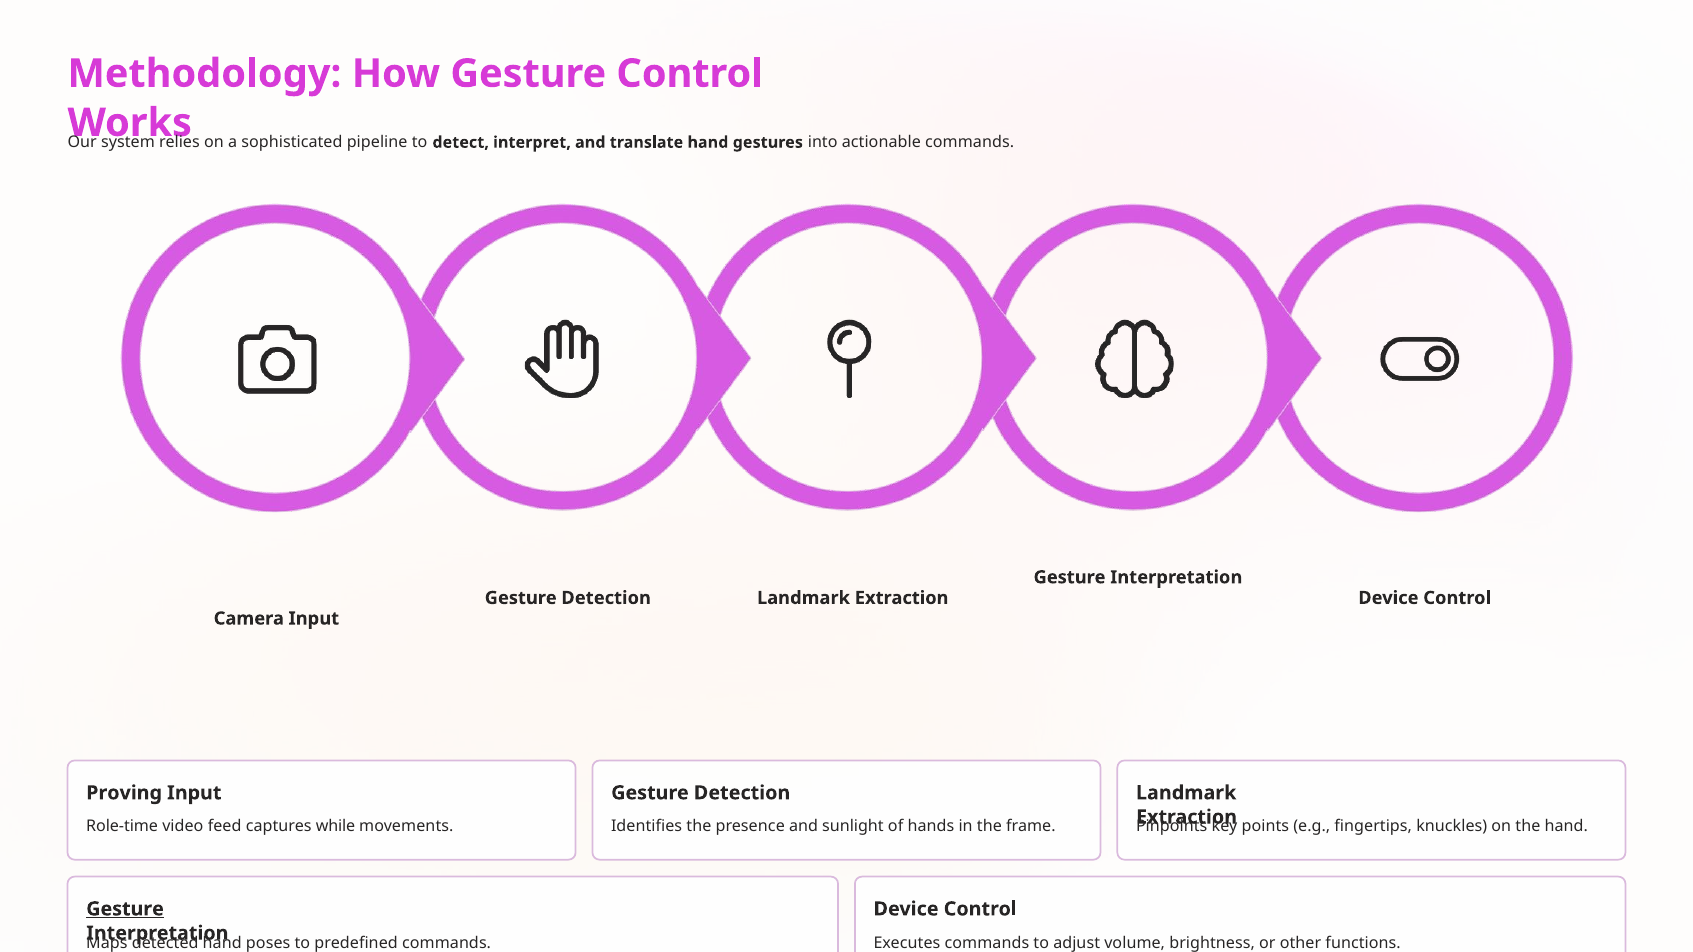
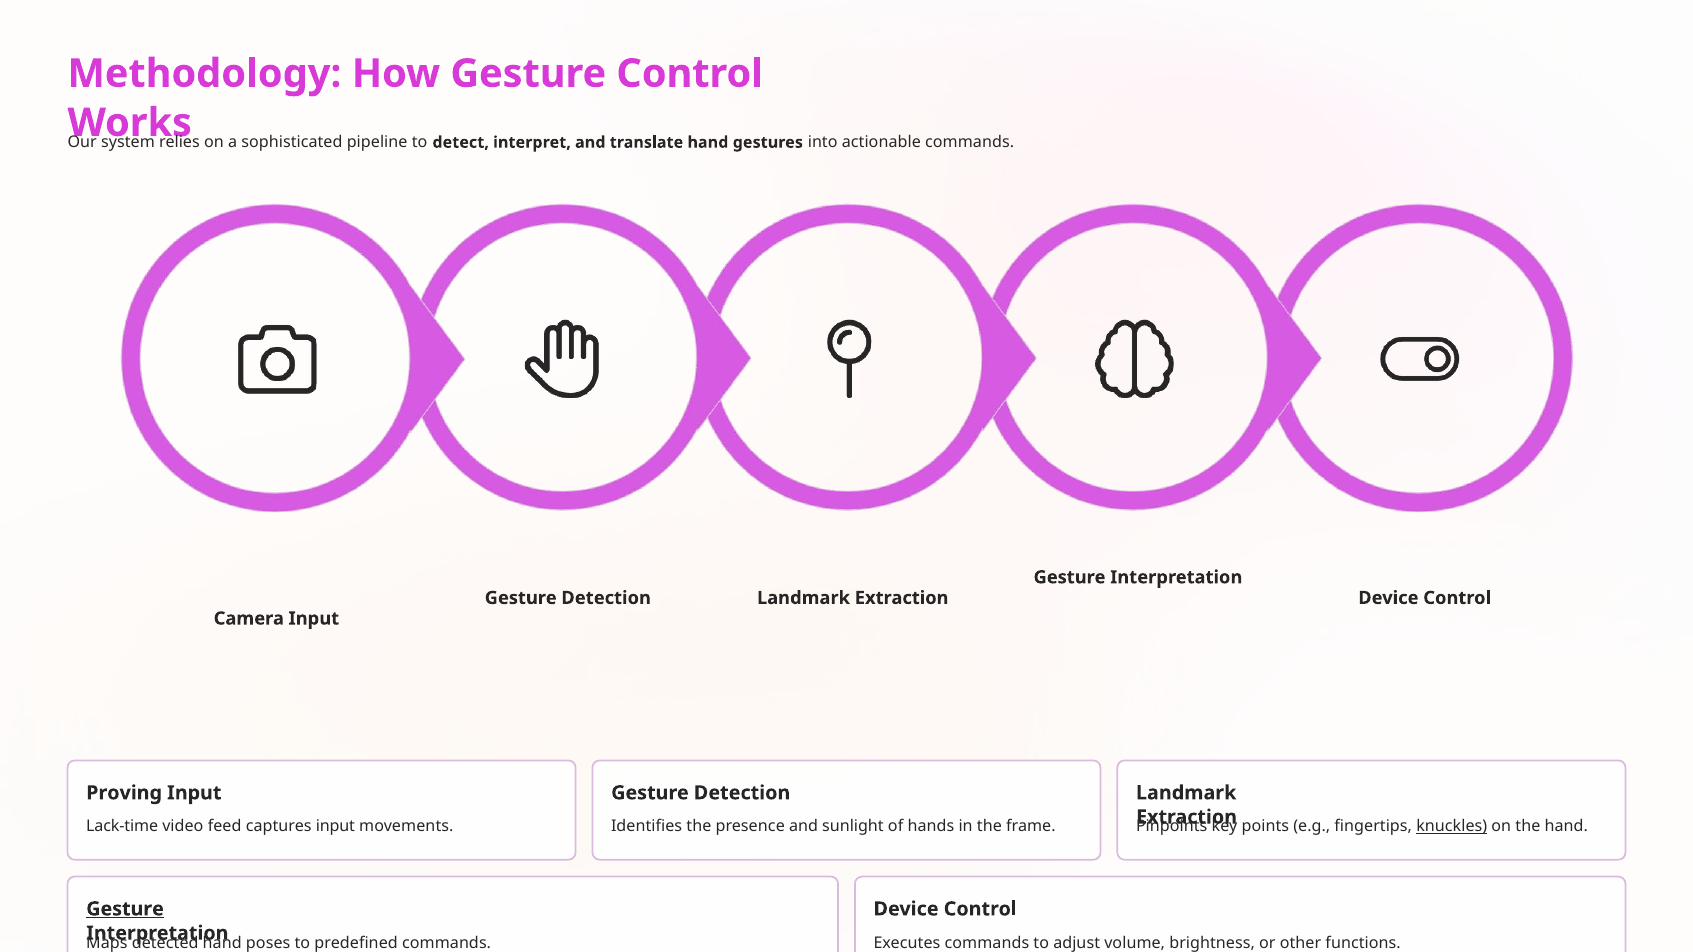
Role-time: Role-time -> Lack-time (122, 827)
captures while: while -> input (335, 827)
knuckles underline: none -> present (1452, 827)
